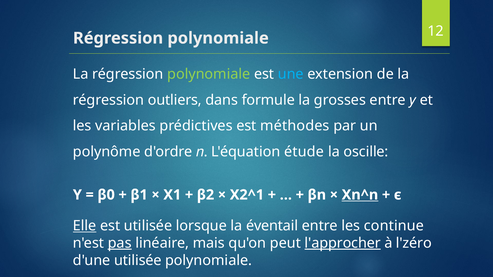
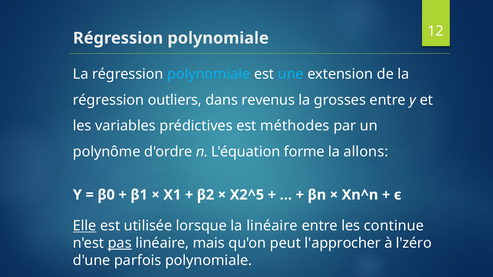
polynomiale colour: light green -> light blue (209, 74)
formule: formule -> revenus (268, 100)
étude: étude -> forme (304, 152)
oscille: oscille -> allons (366, 152)
X2^1: X2^1 -> X2^5 (247, 195)
Xn^n underline: present -> none (360, 195)
la éventail: éventail -> linéaire (272, 226)
l'approcher underline: present -> none (343, 243)
d'une utilisée: utilisée -> parfois (138, 261)
